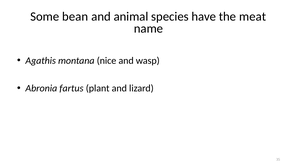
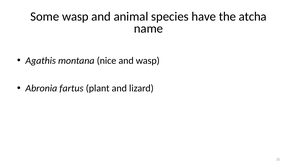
Some bean: bean -> wasp (75, 16)
meat: meat -> atcha (253, 16)
